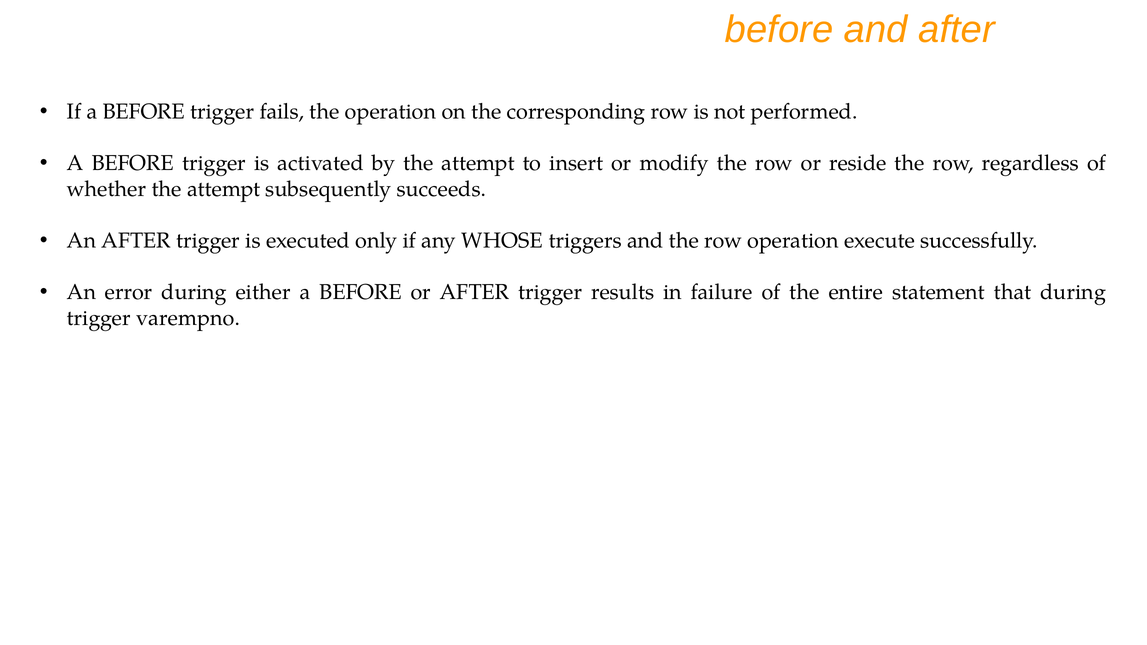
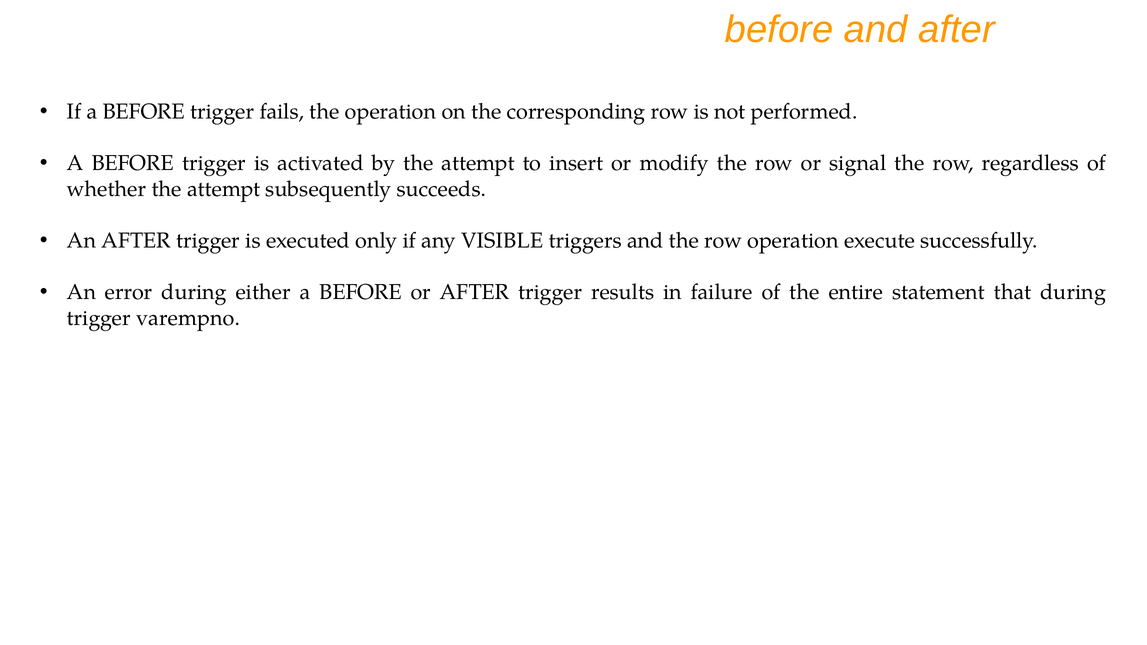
reside: reside -> signal (858, 163)
WHOSE: WHOSE -> VISIBLE (502, 241)
